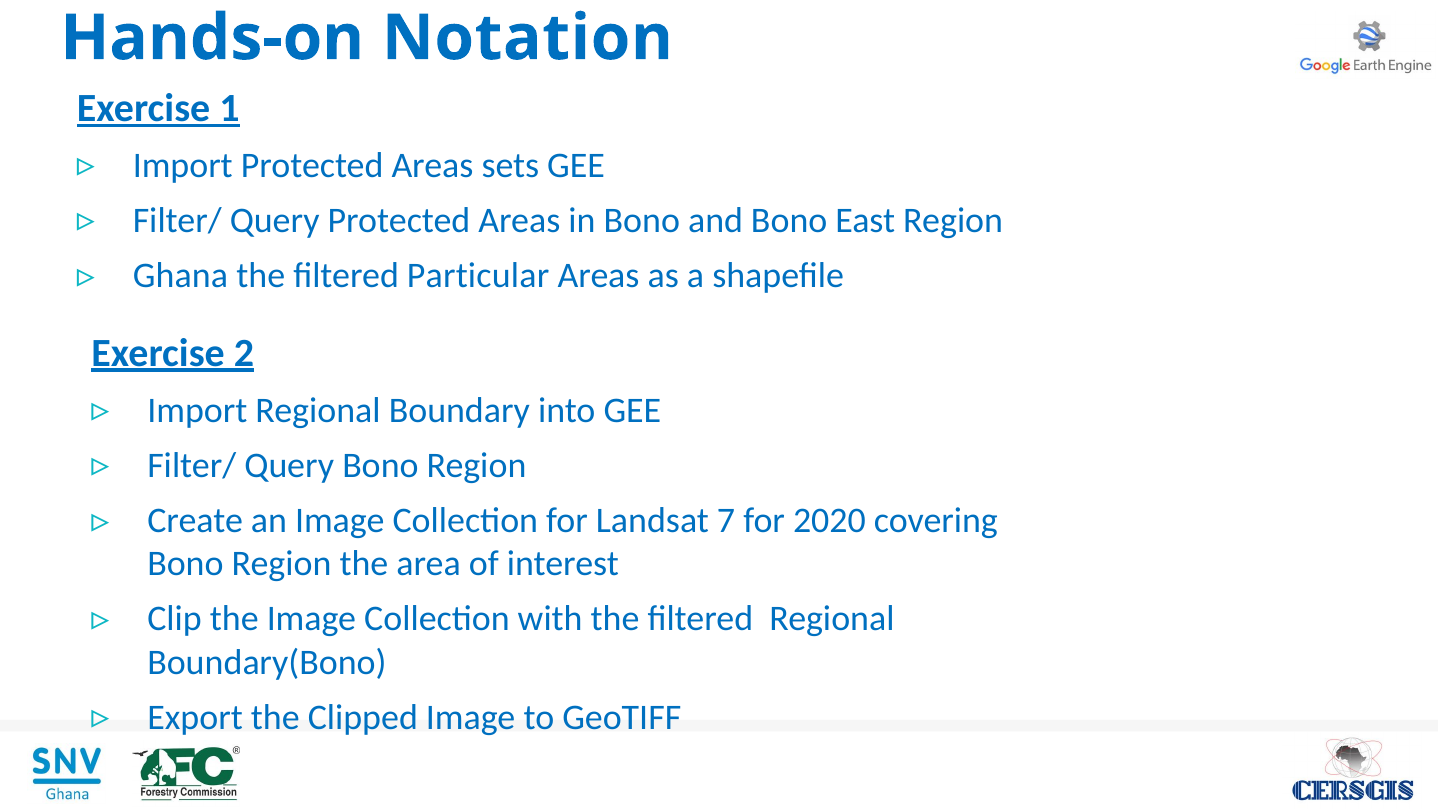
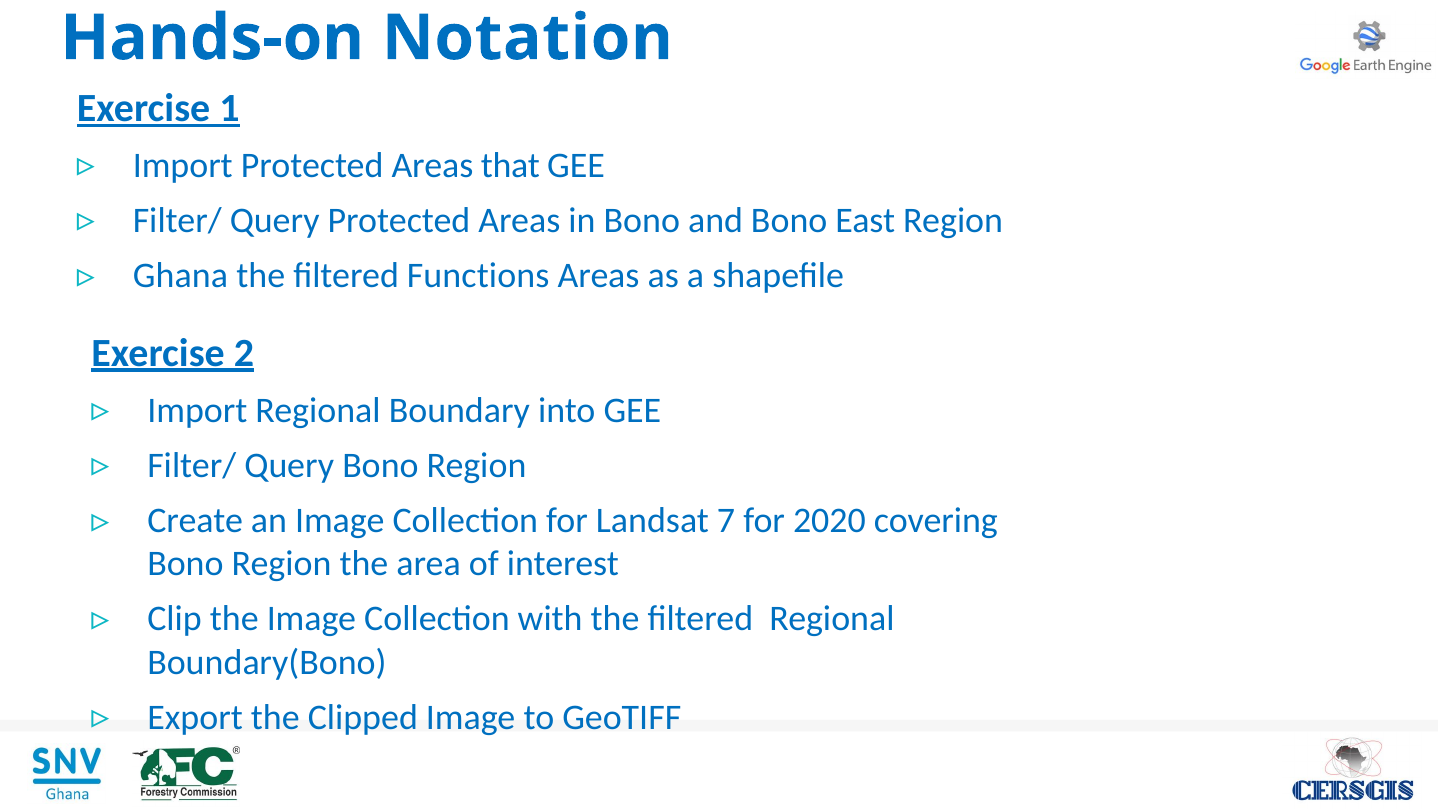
sets: sets -> that (510, 165)
Particular: Particular -> Functions (478, 276)
